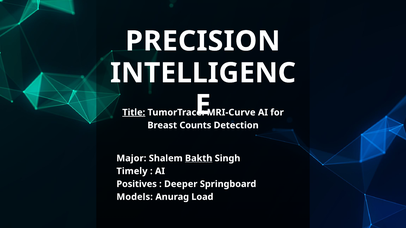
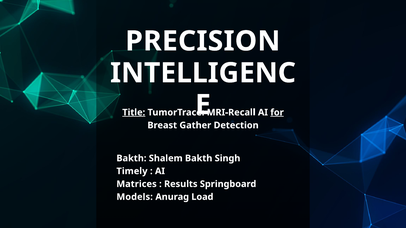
MRI-Curve: MRI-Curve -> MRI-Recall (231, 113)
for underline: none -> present (277, 113)
Counts: Counts -> Gather (195, 125)
Major: Major -> Bakth (131, 159)
Bakth underline: present -> none (199, 159)
Positives: Positives -> Matrices (137, 184)
Deeper: Deeper -> Results (181, 184)
